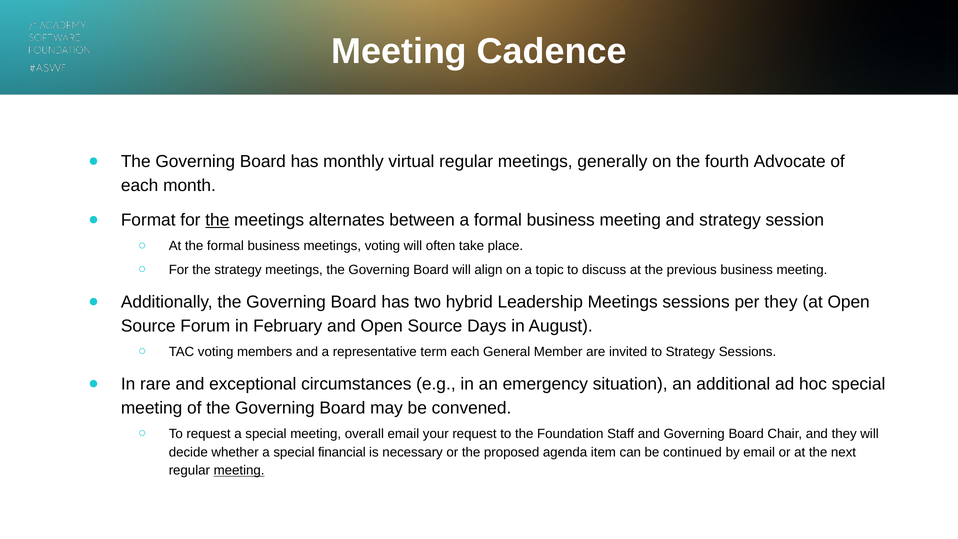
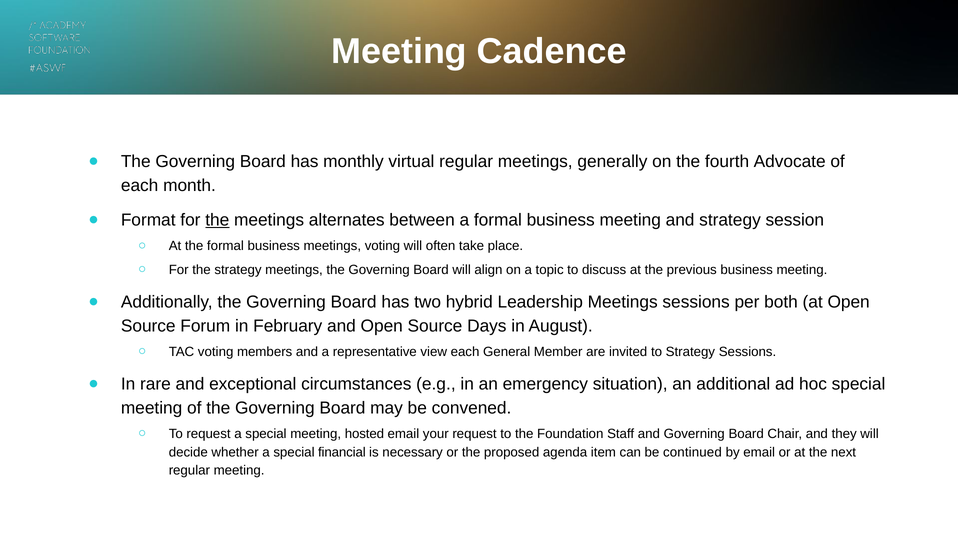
per they: they -> both (781, 302)
term: term -> view (434, 352)
overall: overall -> hosted (364, 434)
meeting underline: present -> none (239, 470)
